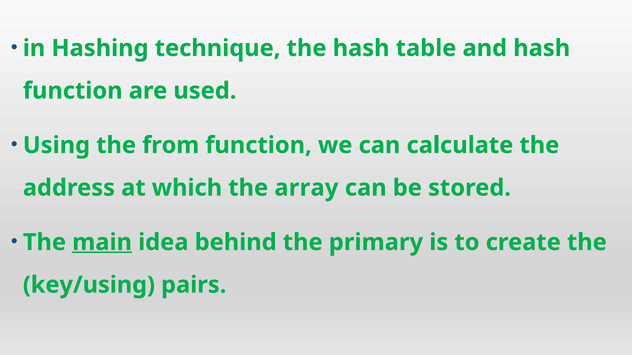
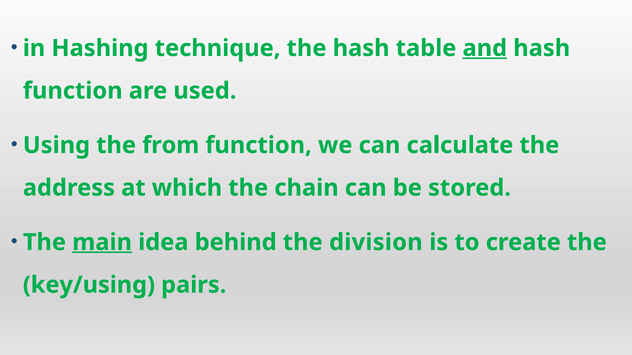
and underline: none -> present (485, 48)
array: array -> chain (306, 188)
primary: primary -> division (376, 243)
